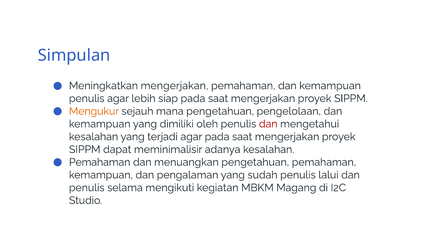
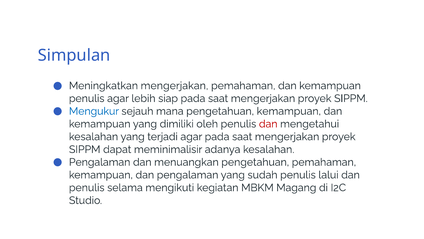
Mengukur colour: orange -> blue (94, 111)
pengetahuan pengelolaan: pengelolaan -> kemampuan (289, 111)
Pemahaman: Pemahaman -> Pengalaman (100, 162)
